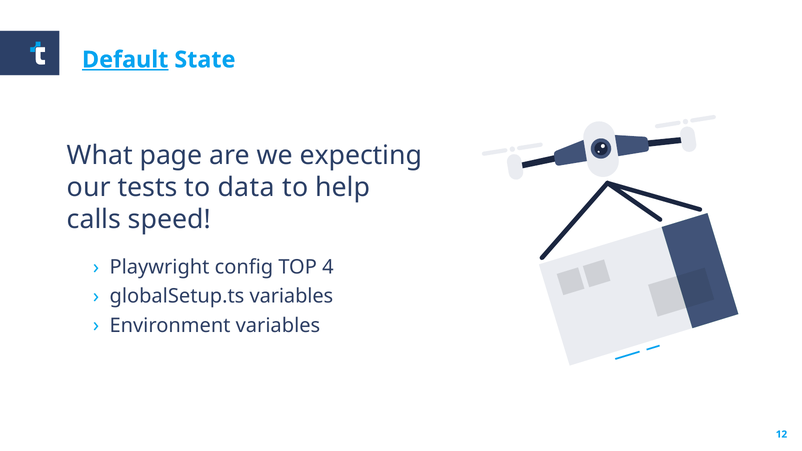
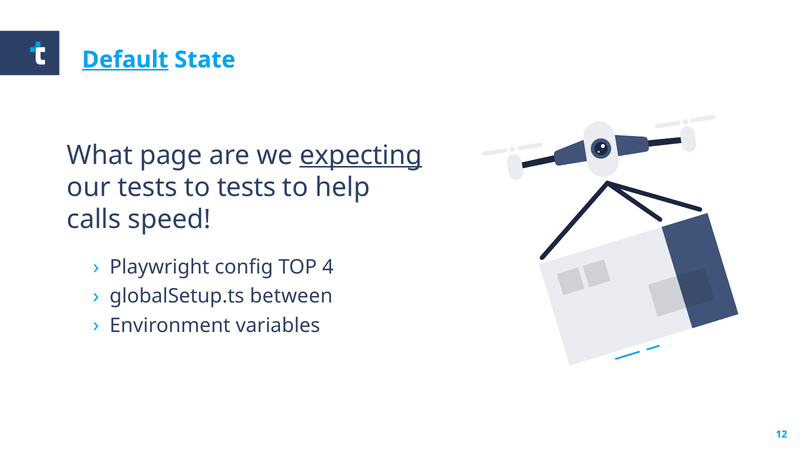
expecting underline: none -> present (361, 155)
to data: data -> tests (246, 188)
globalSetup.ts variables: variables -> between (291, 296)
